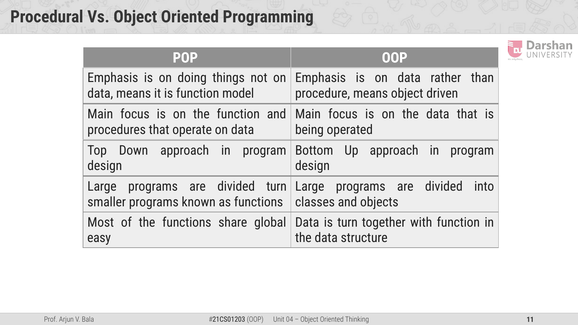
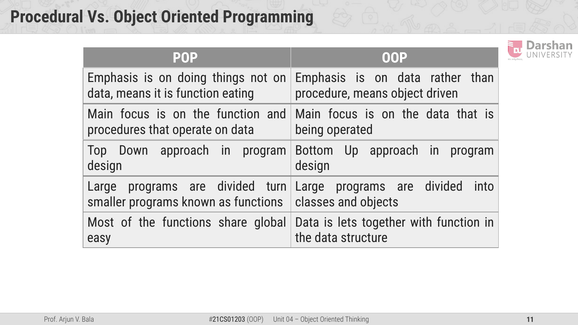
model: model -> eating (238, 93)
is turn: turn -> lets (347, 222)
